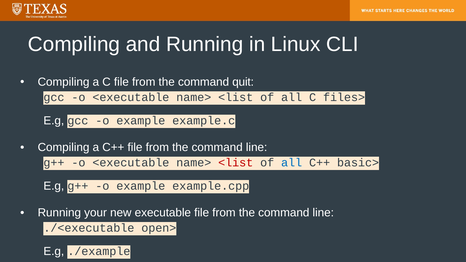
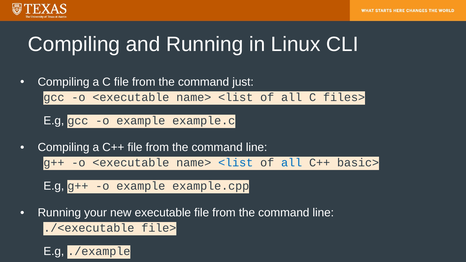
quit: quit -> just (243, 82)
<list colour: red -> blue (236, 163)
open>: open> -> file> (159, 228)
